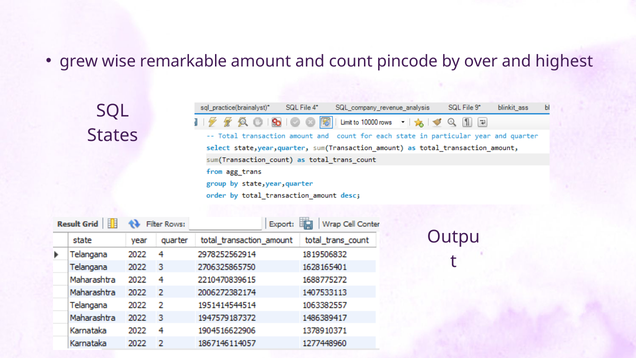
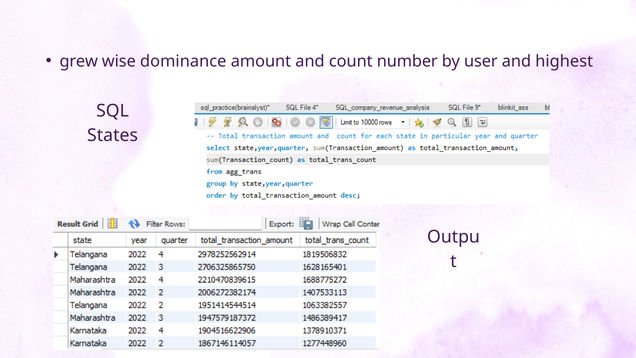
remarkable: remarkable -> dominance (183, 61)
pincode: pincode -> number (407, 61)
over: over -> user (481, 61)
